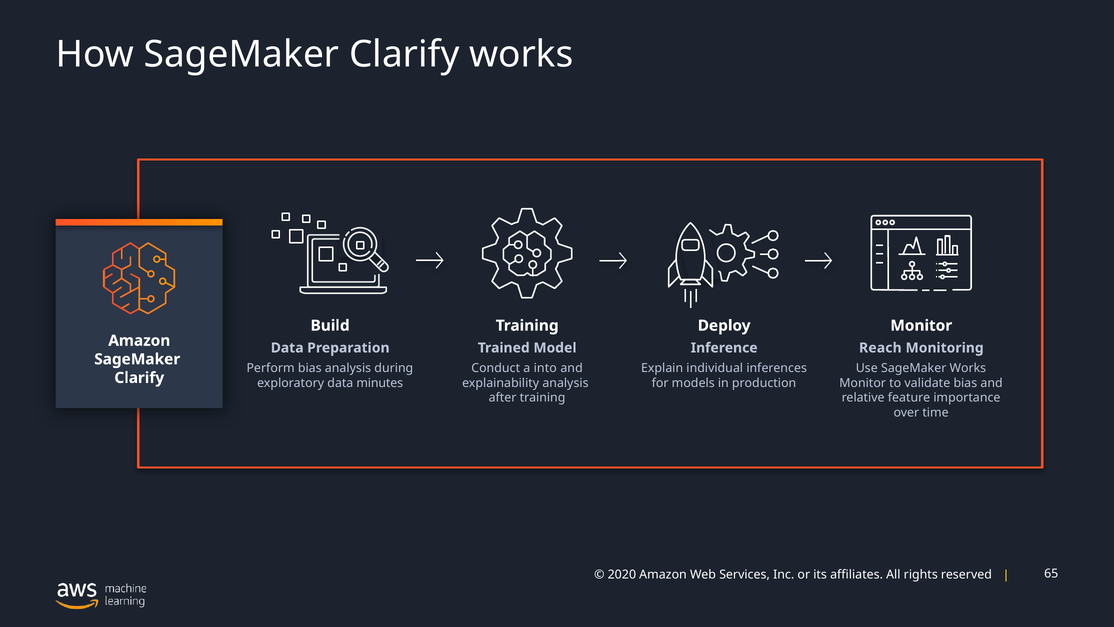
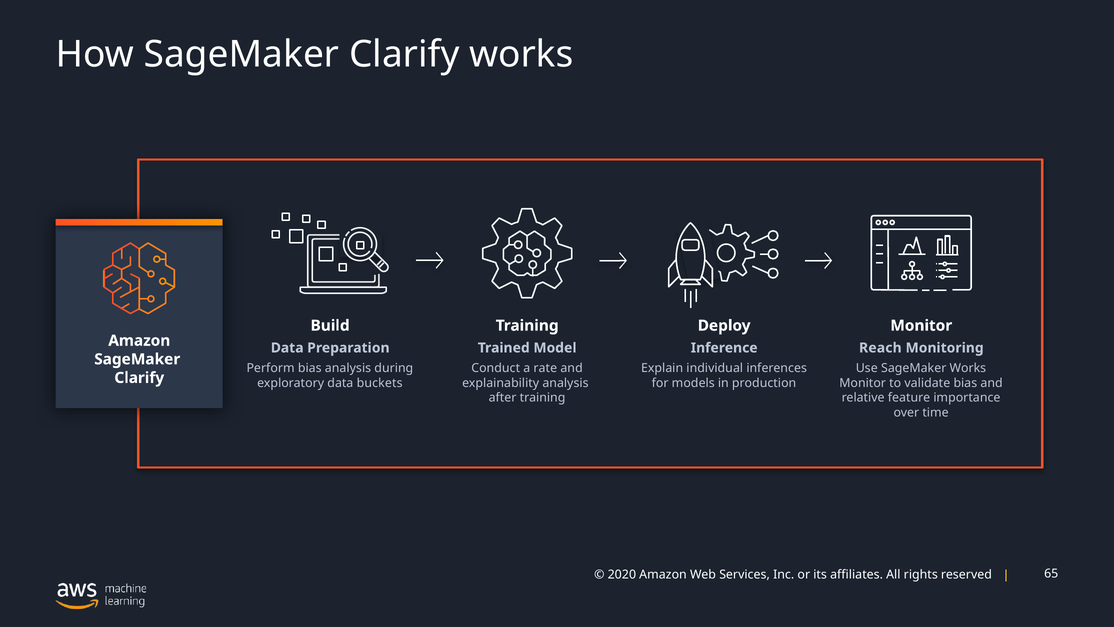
into: into -> rate (545, 368)
minutes: minutes -> buckets (380, 383)
